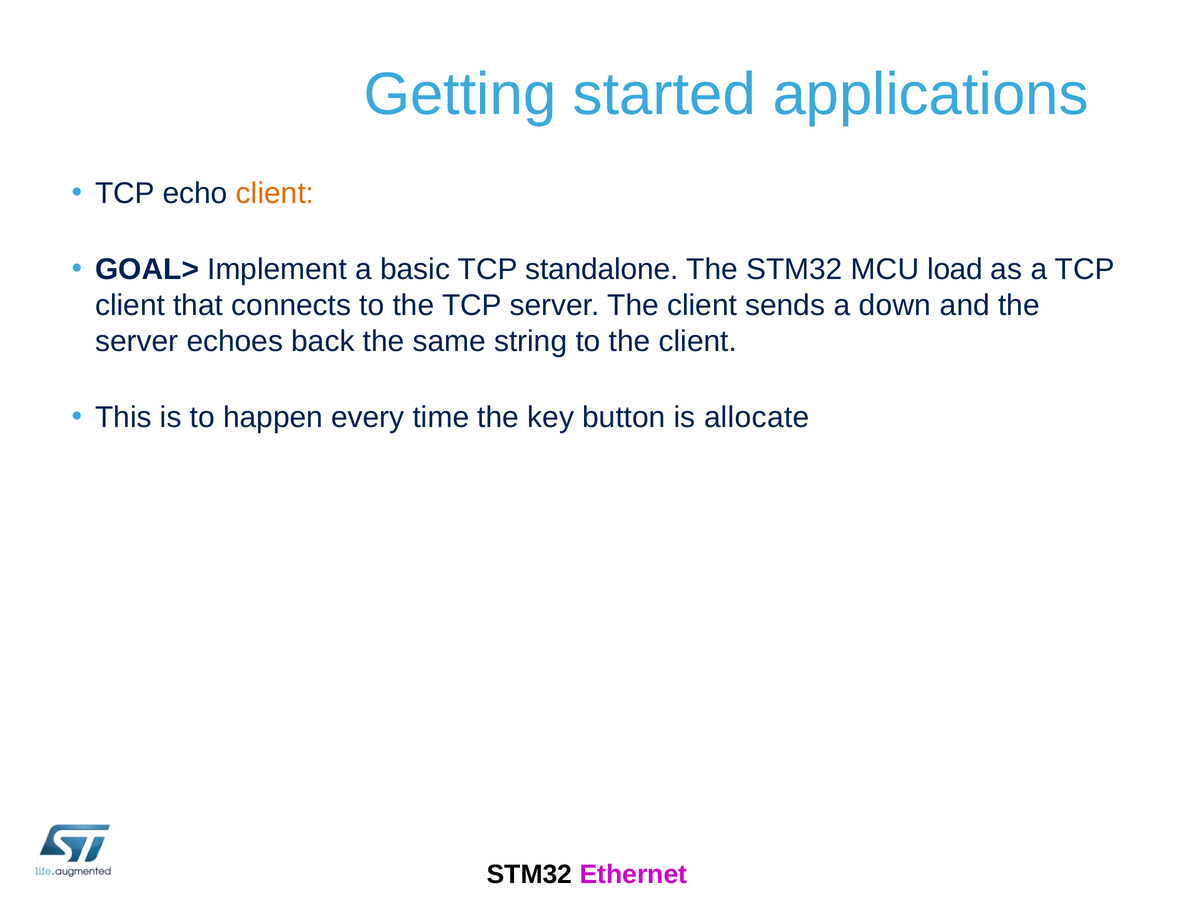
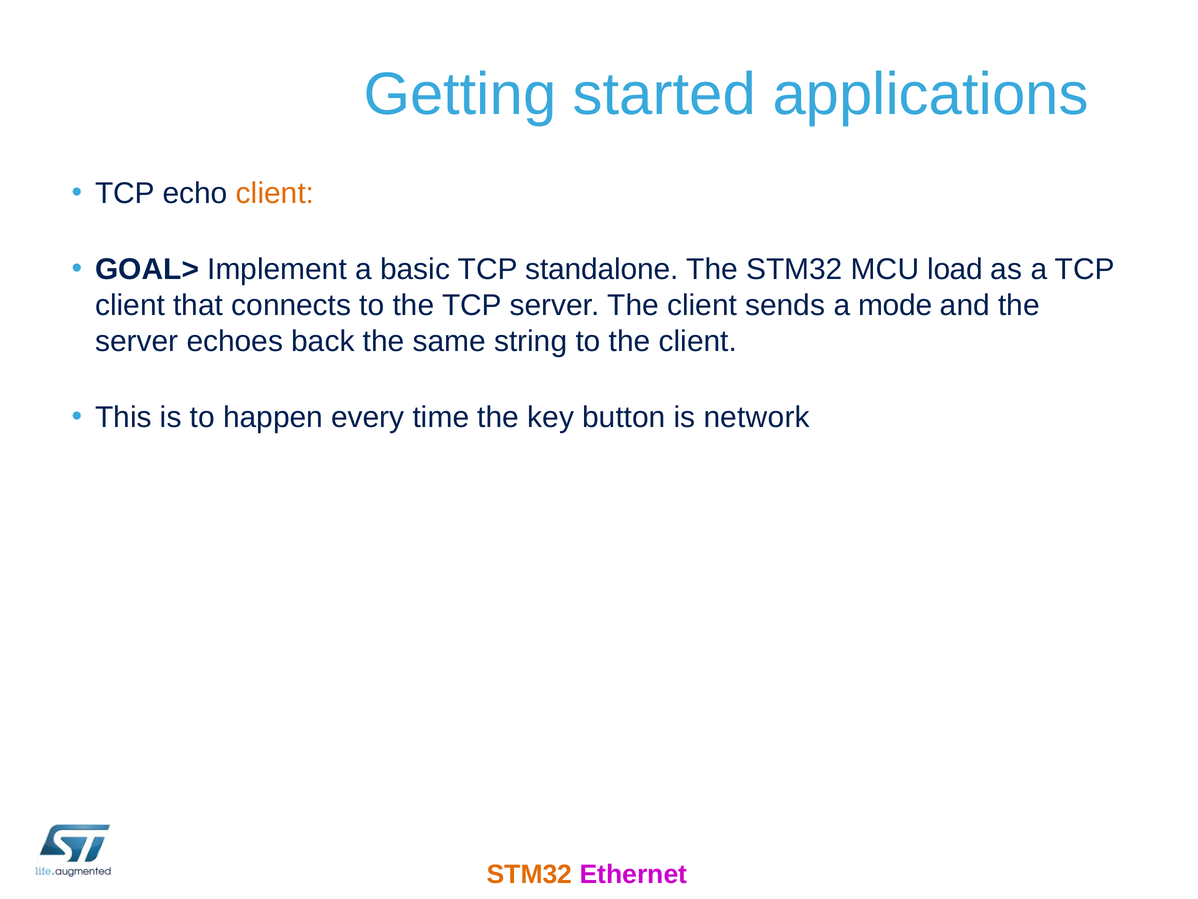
down: down -> mode (895, 305)
allocate: allocate -> network (757, 417)
STM32 colour: black -> orange (529, 874)
